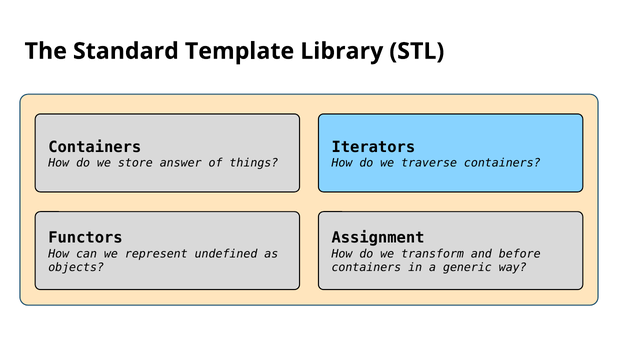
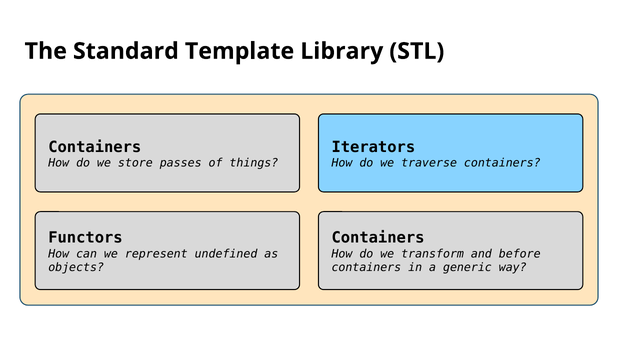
answer: answer -> passes (181, 163)
Assignment: Assignment -> Containers (378, 238)
